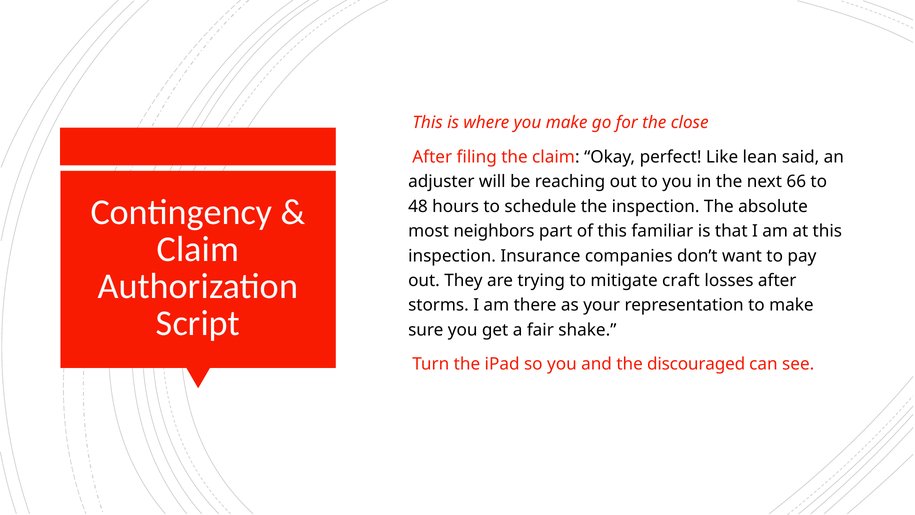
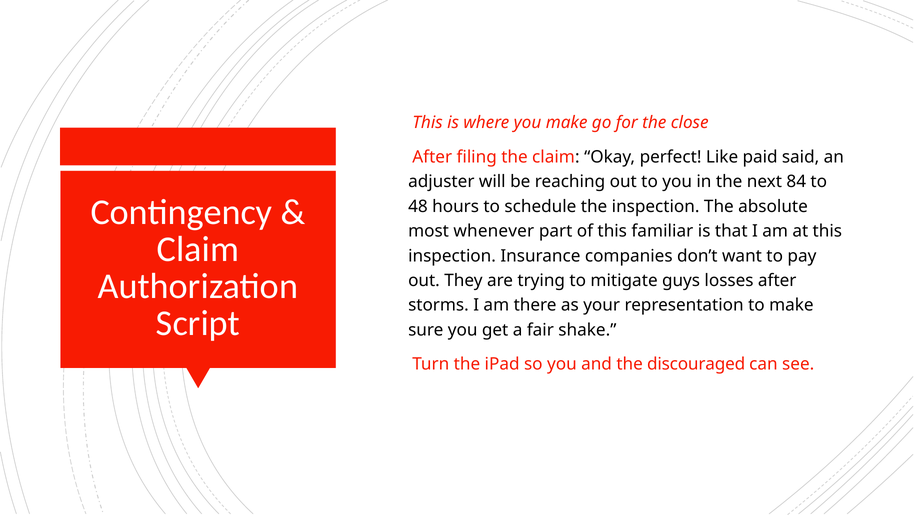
lean: lean -> paid (760, 157)
66: 66 -> 84 (796, 182)
neighbors: neighbors -> whenever (494, 231)
craft: craft -> guys (681, 280)
